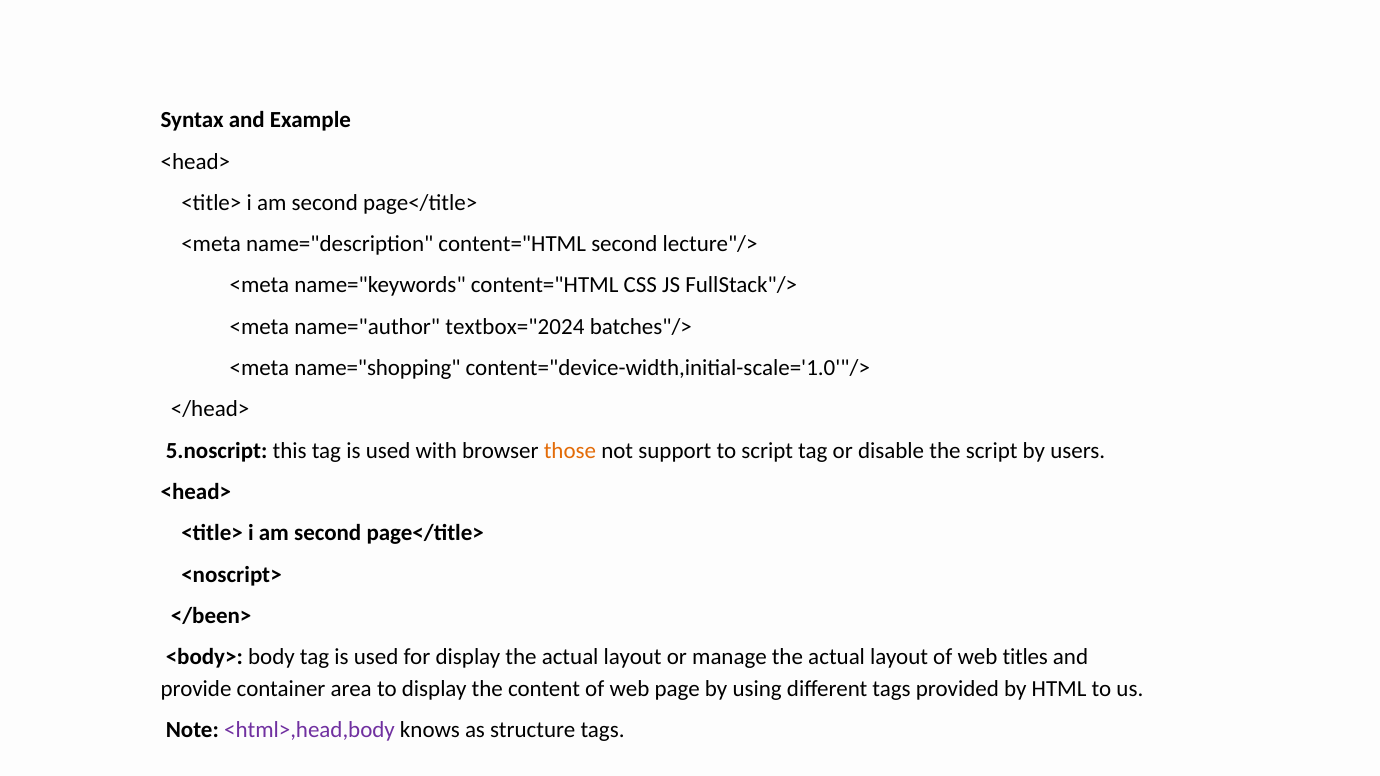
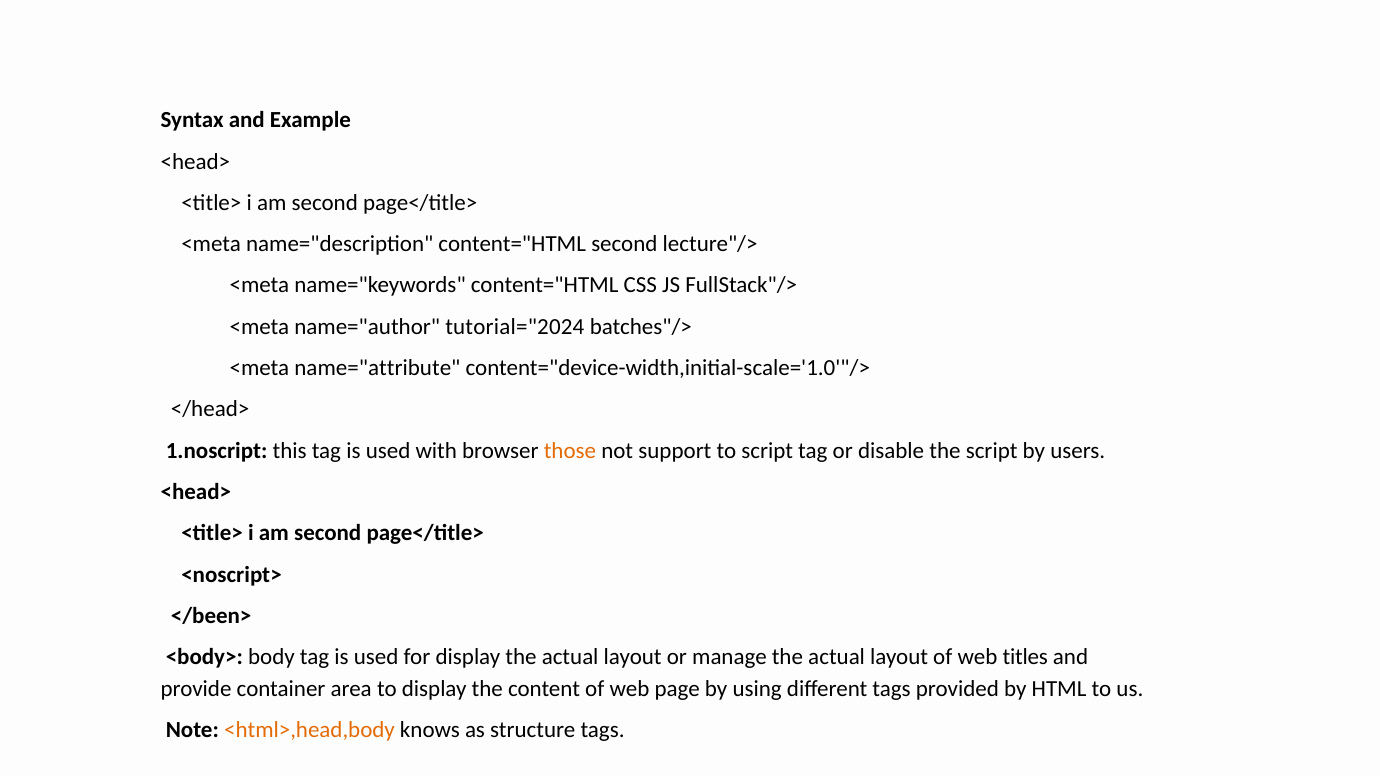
textbox="2024: textbox="2024 -> tutorial="2024 (515, 327)
name="shopping: name="shopping -> name="attribute (377, 368)
5.noscript: 5.noscript -> 1.noscript (217, 451)
<html>,head,body colour: purple -> orange (309, 730)
